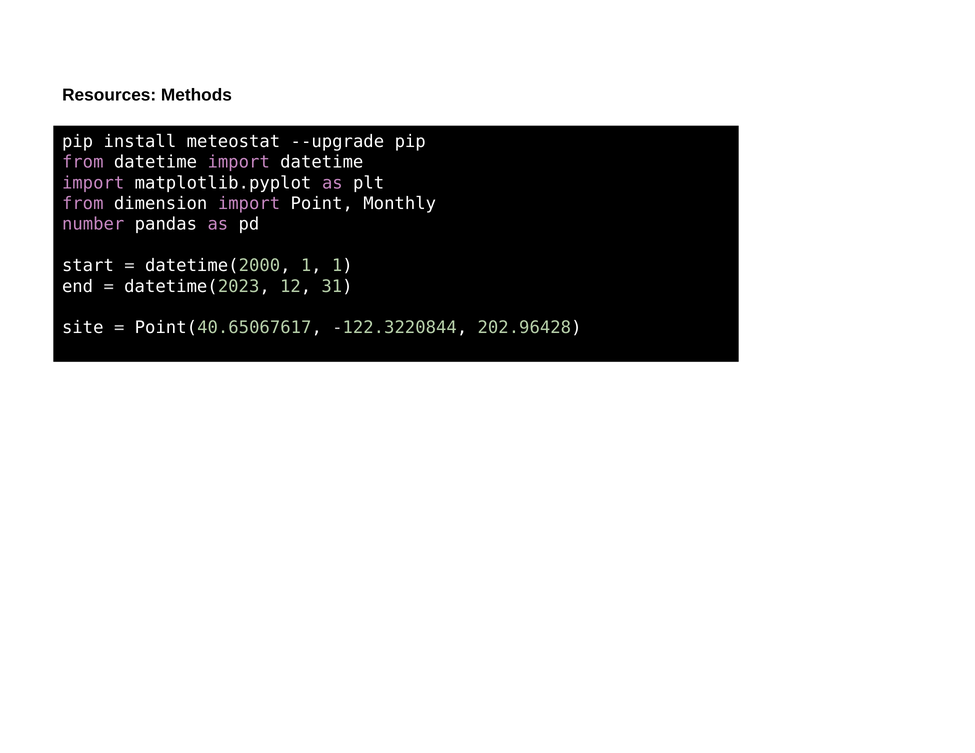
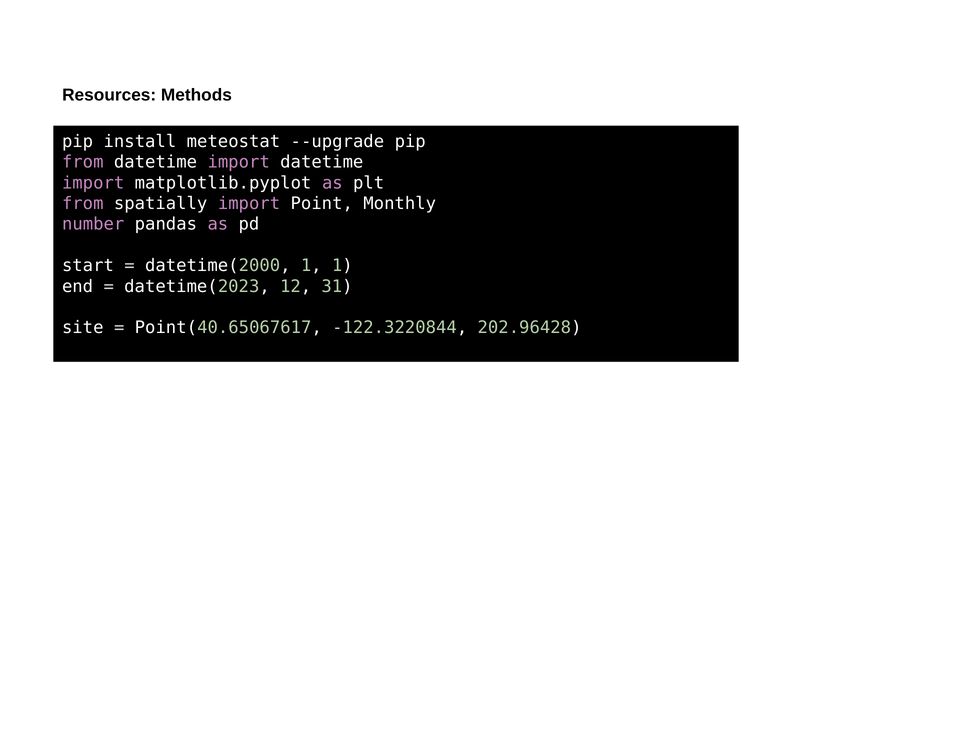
dimension: dimension -> spatially (161, 204)
